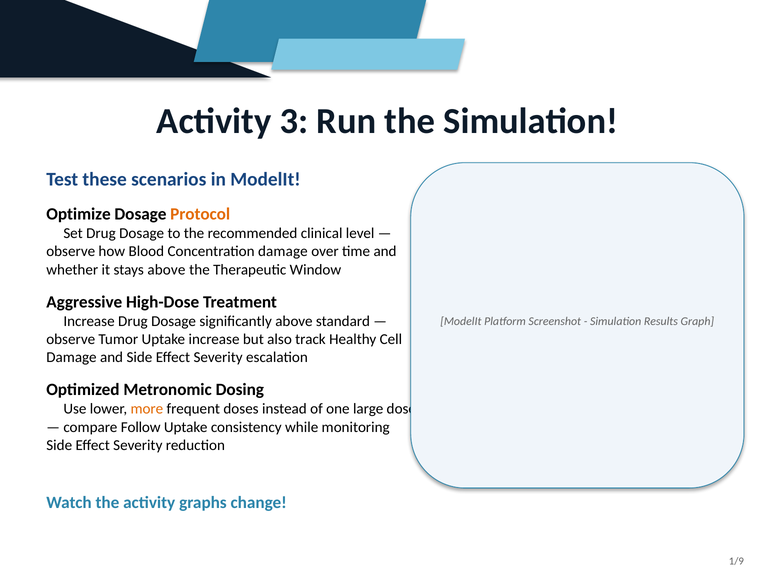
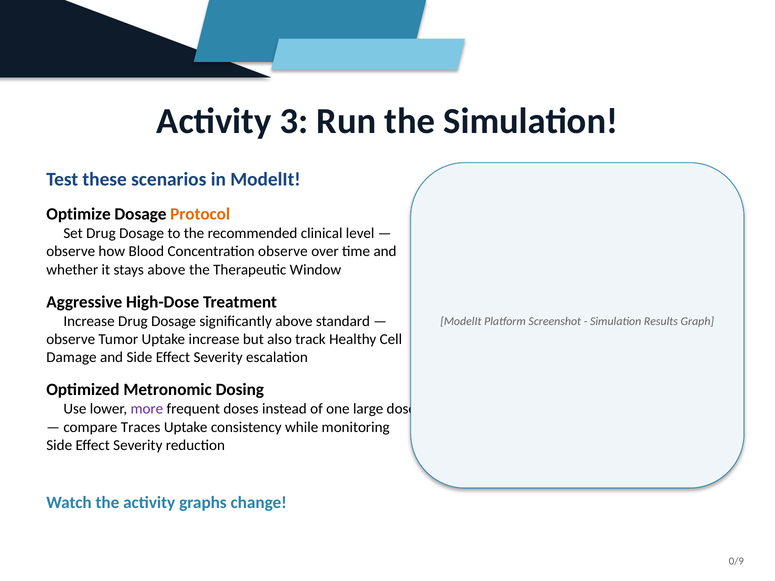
Concentration damage: damage -> observe (283, 252)
more colour: orange -> purple (147, 409)
Follow: Follow -> Traces (141, 427)
1/9: 1/9 -> 0/9 (736, 561)
